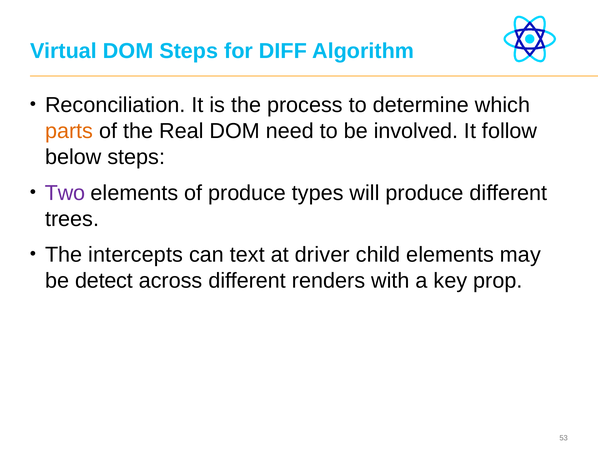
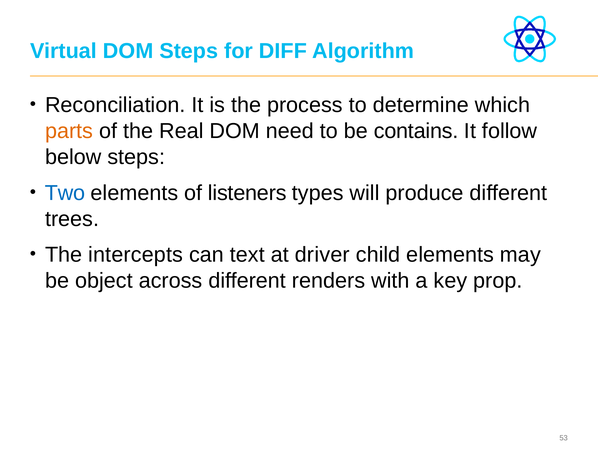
involved: involved -> contains (416, 131)
Two colour: purple -> blue (65, 193)
of produce: produce -> listeners (247, 193)
detect: detect -> object (104, 281)
